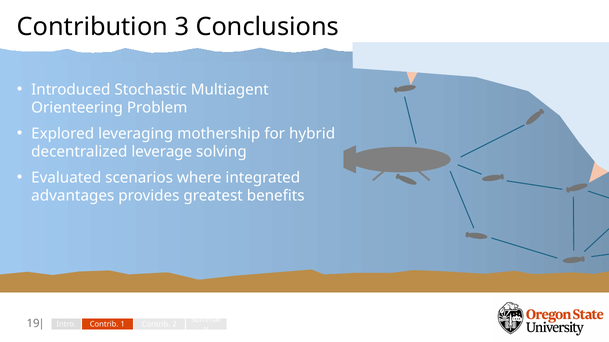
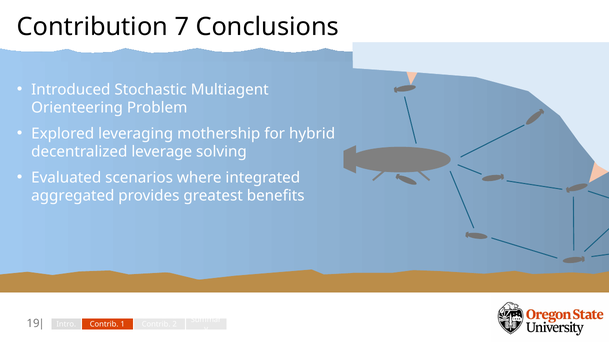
3: 3 -> 7 (182, 27)
advantages: advantages -> aggregated (73, 196)
